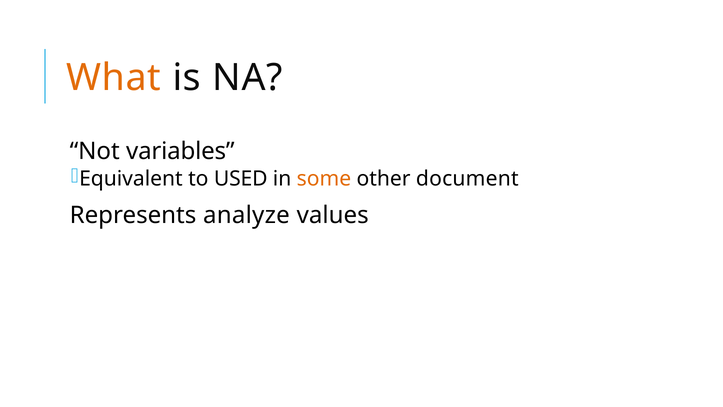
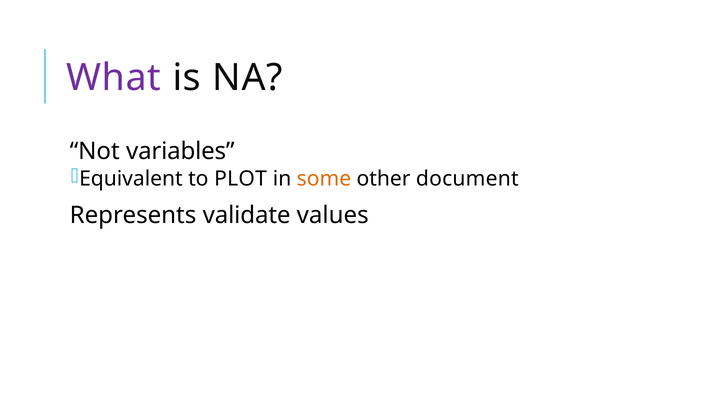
What colour: orange -> purple (114, 78)
USED: USED -> PLOT (241, 179)
analyze: analyze -> validate (247, 215)
